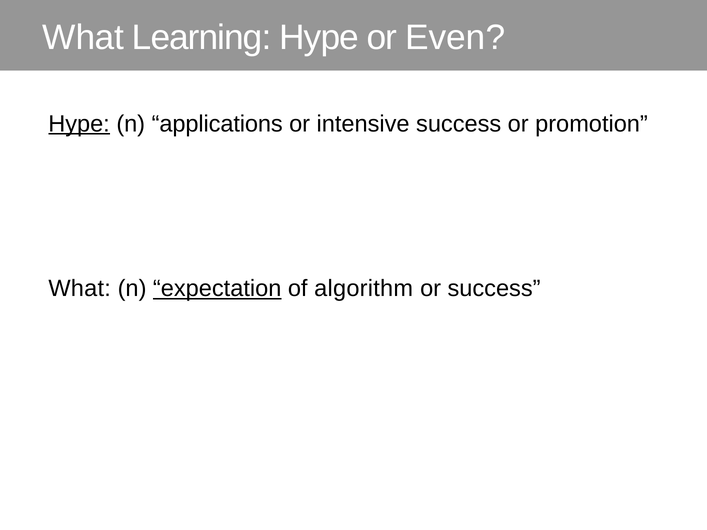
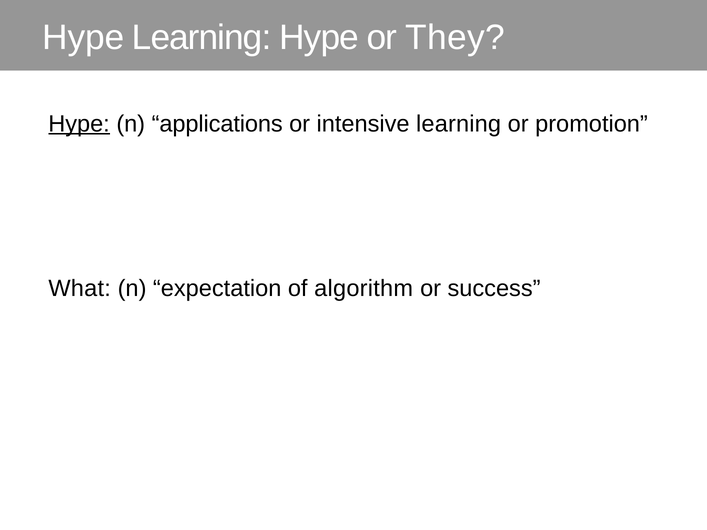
What: What -> Hype (83, 38)
Even: Even -> They (455, 38)
intensive success: success -> learning (459, 124)
expectation underline: present -> none (217, 289)
